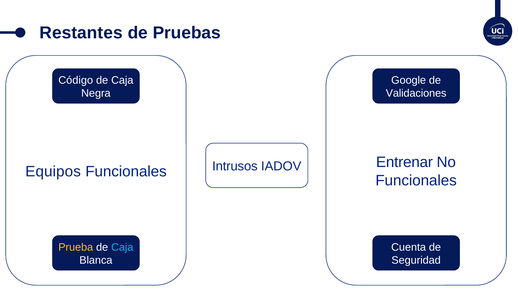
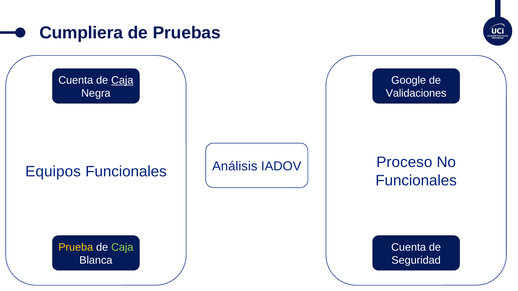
Restantes: Restantes -> Cumpliera (81, 33)
Código: Código -> Cuenta (76, 80)
Caja underline: none -> present (122, 80)
Entrenar: Entrenar -> Proceso (404, 163)
Intrusos: Intrusos -> Análisis (235, 166)
Caja colour: light blue -> light green (122, 248)
